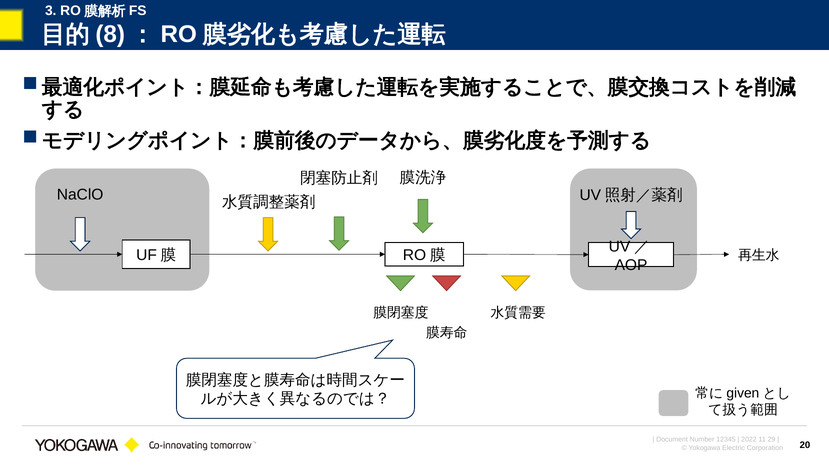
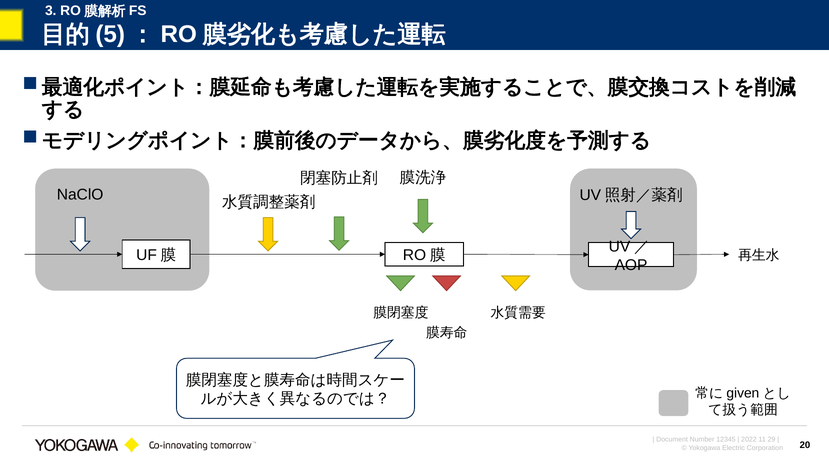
8: 8 -> 5 (110, 34)
